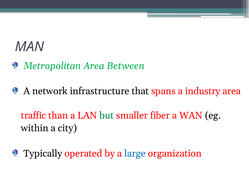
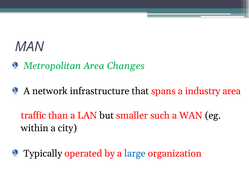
Between: Between -> Changes (126, 66)
but colour: green -> black (107, 115)
fiber: fiber -> such (160, 115)
